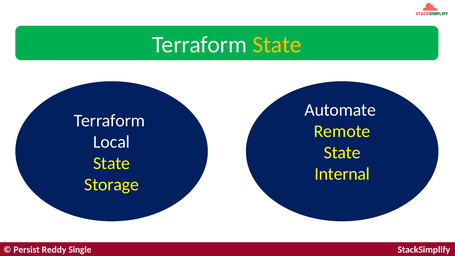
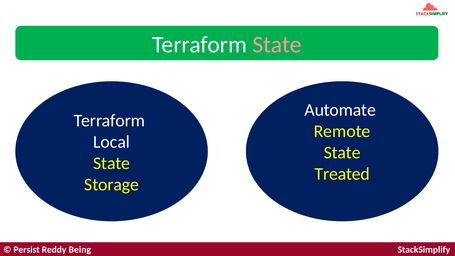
State colour: yellow -> pink (277, 45)
Internal: Internal -> Treated (342, 174)
Single: Single -> Being (80, 250)
